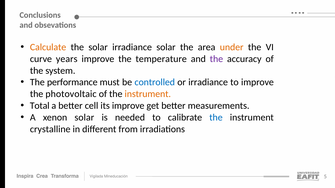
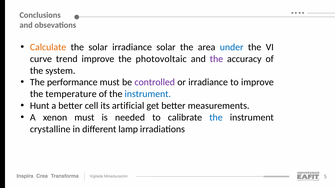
under colour: orange -> blue (232, 47)
years: years -> trend (67, 59)
temperature: temperature -> photovoltaic (161, 59)
controlled colour: blue -> purple (155, 82)
photovoltaic: photovoltaic -> temperature (71, 94)
instrument colour: orange -> blue (148, 94)
Total: Total -> Hunt (40, 106)
its improve: improve -> artificial (128, 106)
xenon solar: solar -> must (84, 118)
from: from -> lamp (128, 129)
